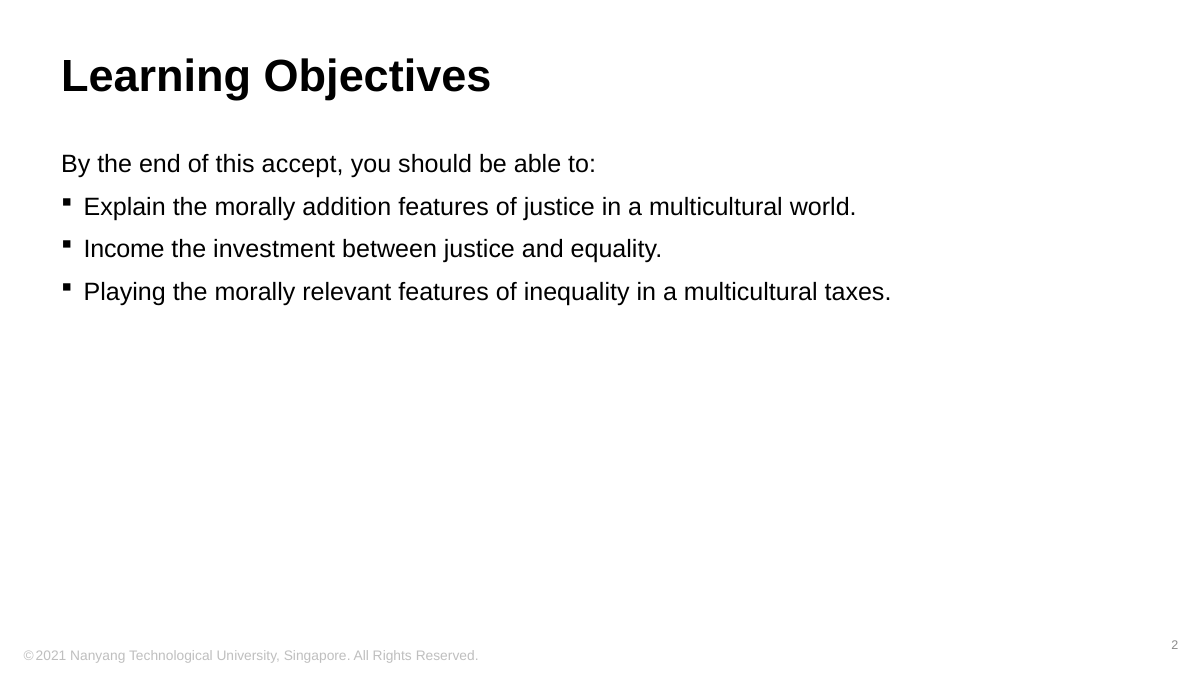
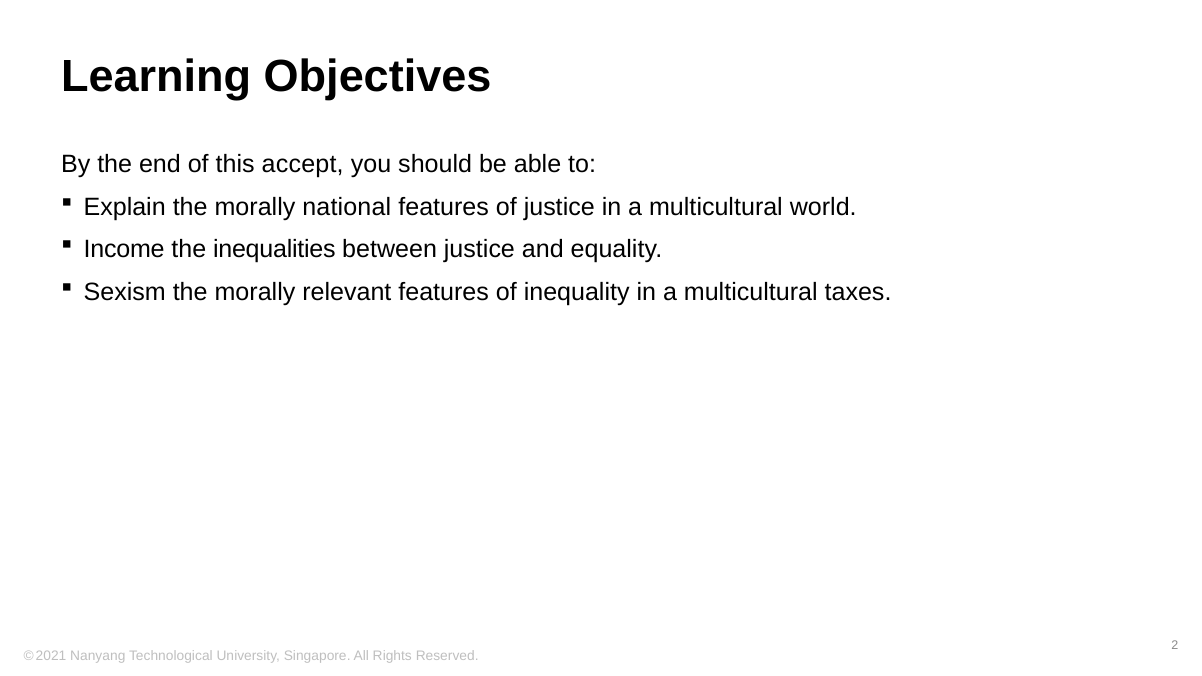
addition: addition -> national (347, 207)
investment: investment -> inequalities (274, 250)
Playing: Playing -> Sexism (125, 292)
